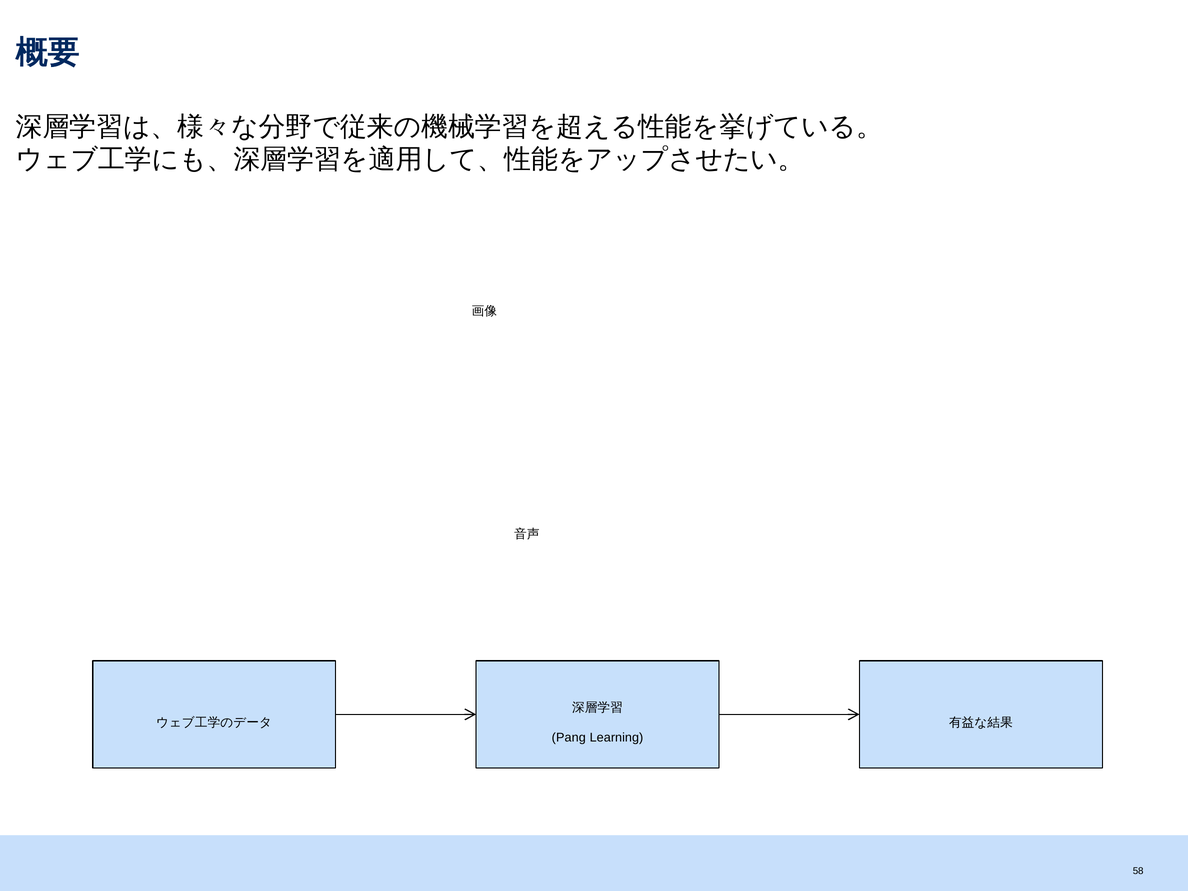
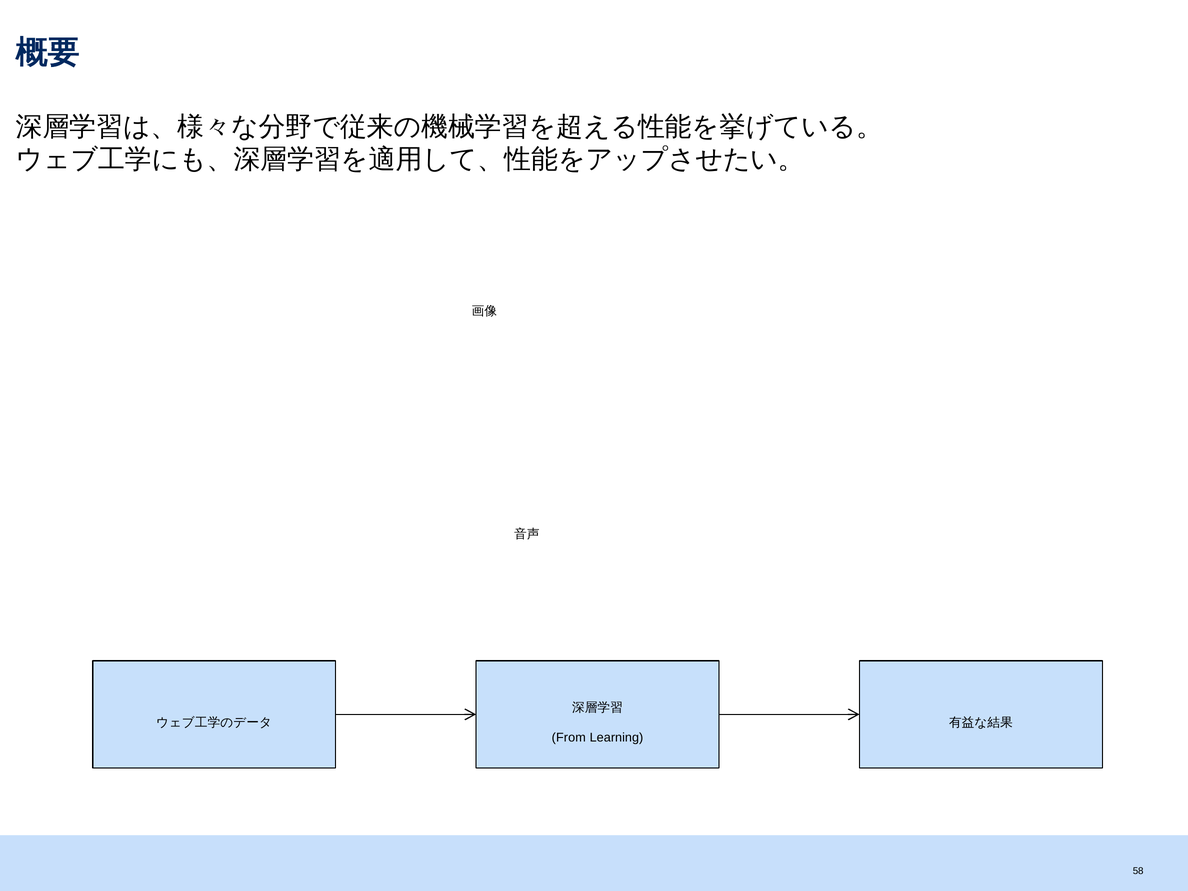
Pang: Pang -> From (569, 738)
